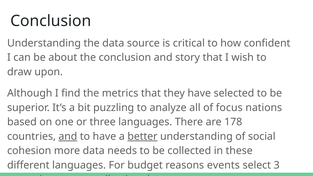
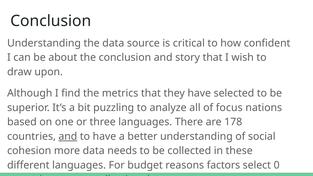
better underline: present -> none (142, 136)
events: events -> factors (223, 165)
3: 3 -> 0 (277, 165)
